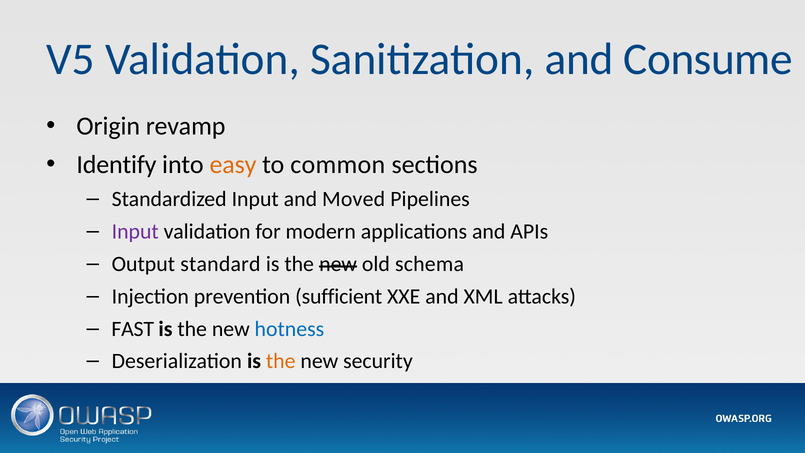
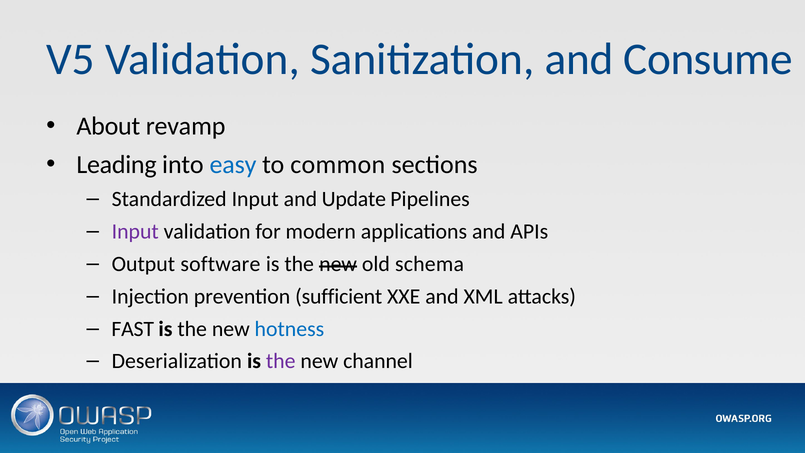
Origin: Origin -> About (108, 126)
Identify: Identify -> Leading (116, 164)
easy colour: orange -> blue (233, 164)
Moved: Moved -> Update (354, 199)
standard: standard -> software (220, 264)
the colour: orange -> purple (281, 361)
security: security -> channel (378, 361)
